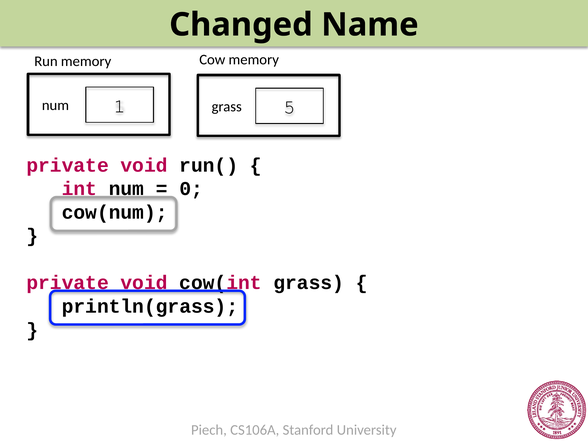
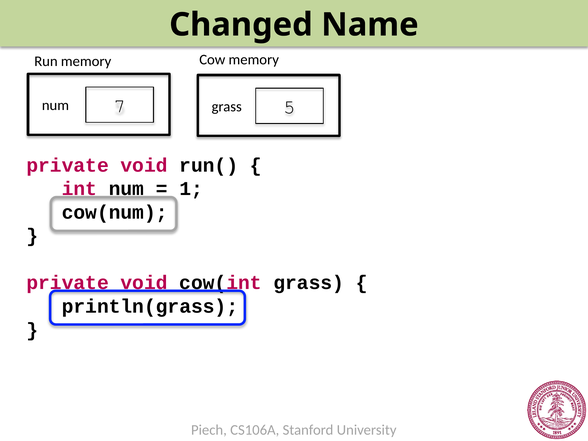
1: 1 -> 7 (120, 106)
0: 0 -> 1 (191, 189)
